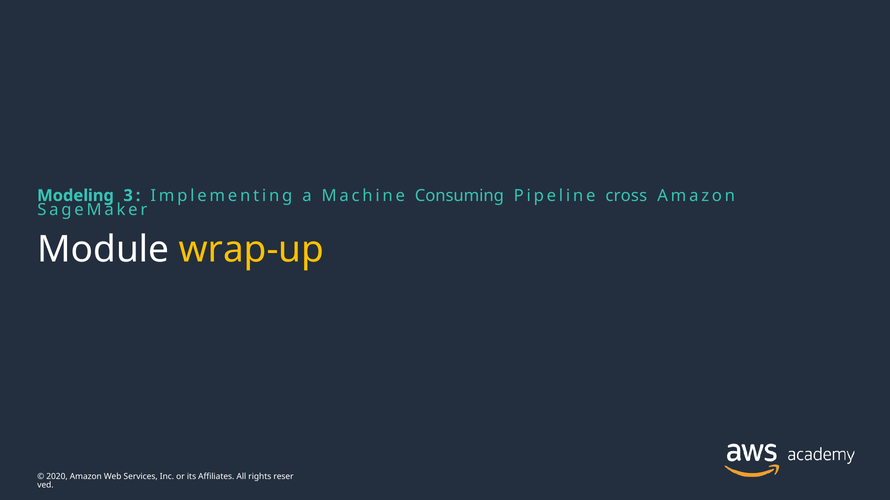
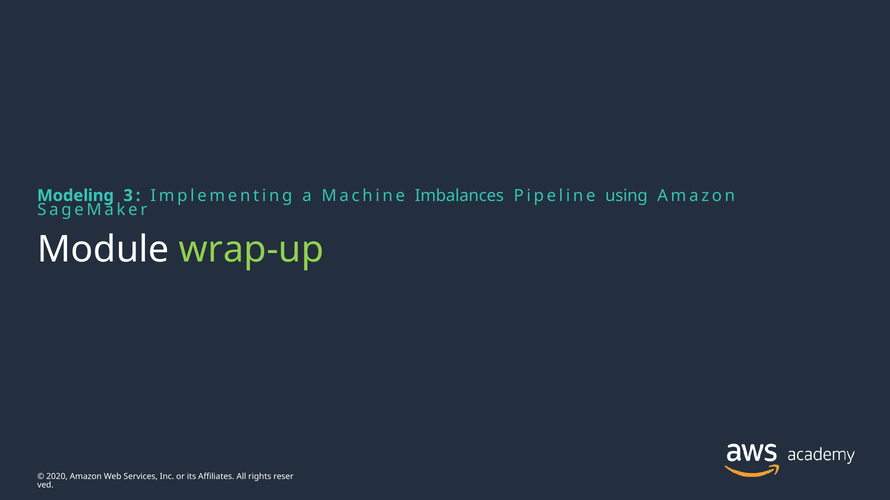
Consuming: Consuming -> Imbalances (459, 196)
cross: cross -> using (626, 196)
wrap-up colour: yellow -> light green (251, 250)
